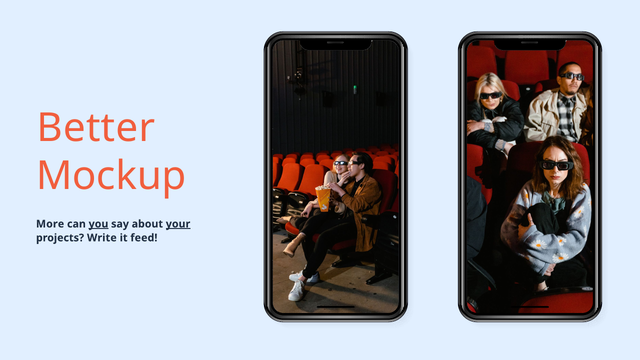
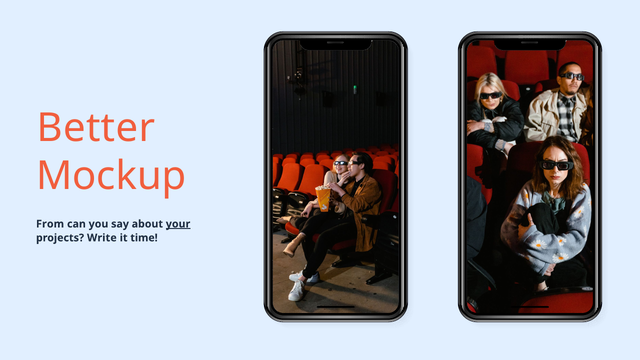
More: More -> From (50, 224)
you underline: present -> none (98, 224)
feed: feed -> time (144, 238)
